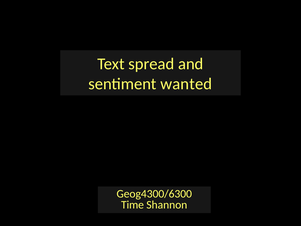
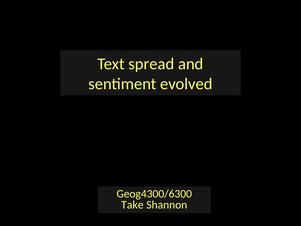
wanted: wanted -> evolved (186, 84)
Time: Time -> Take (132, 205)
